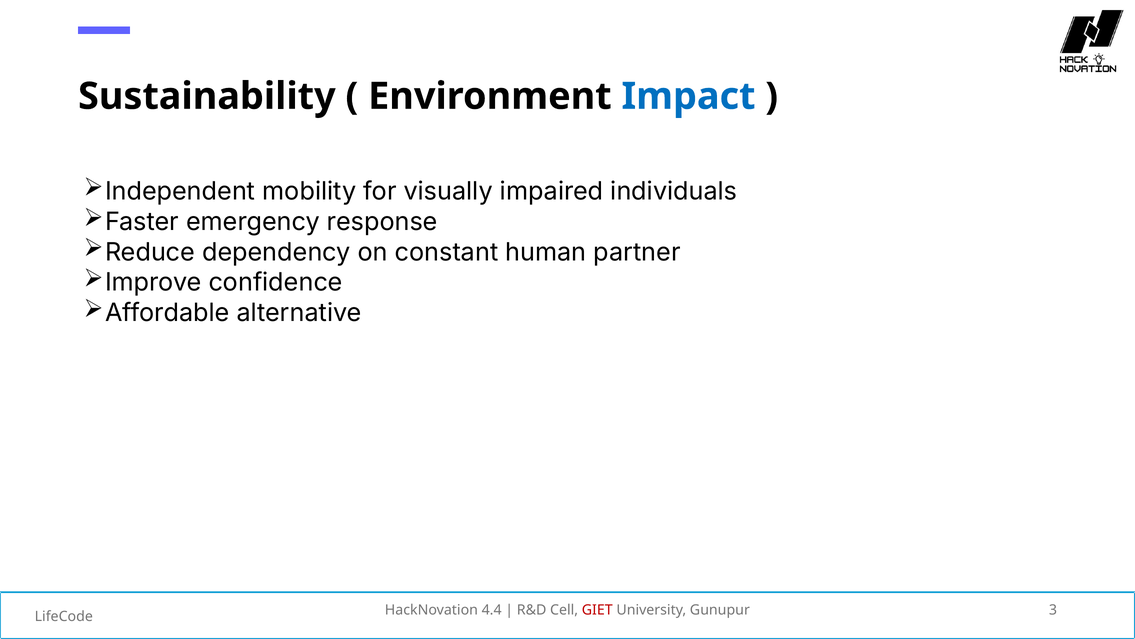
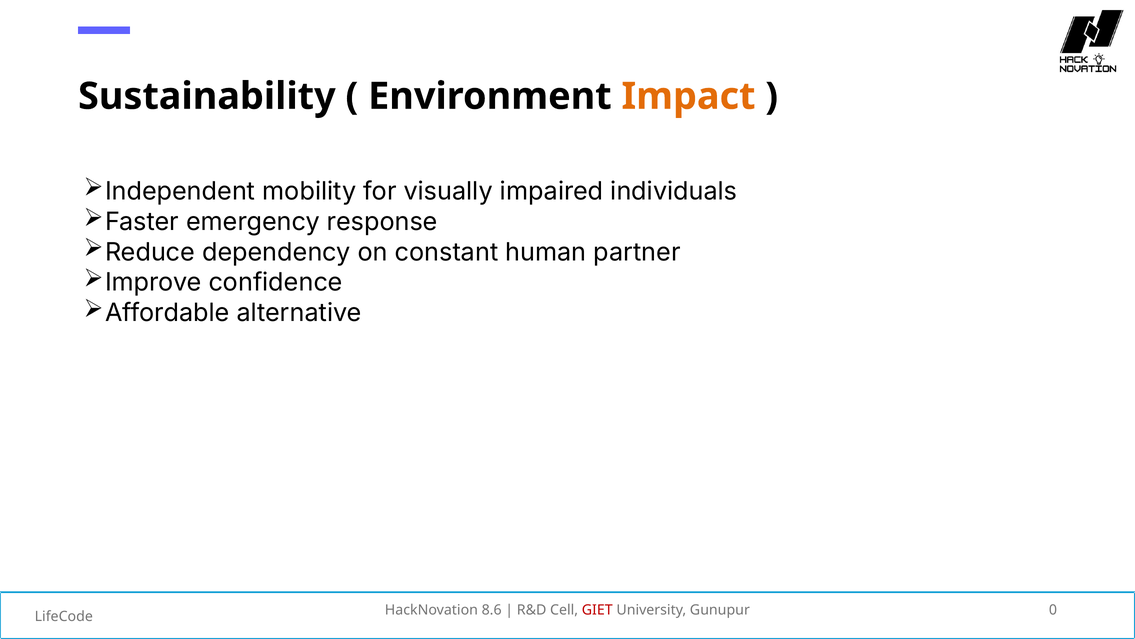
Impact colour: blue -> orange (688, 96)
4.4: 4.4 -> 8.6 (492, 610)
3: 3 -> 0 (1053, 610)
